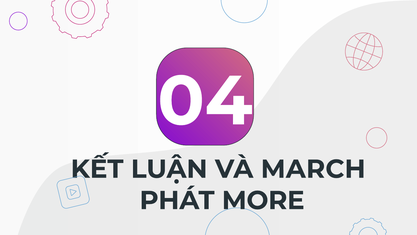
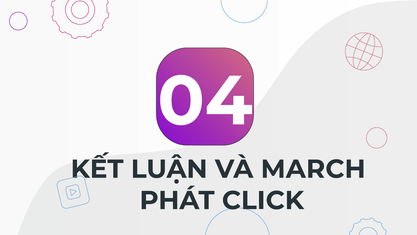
MORE: MORE -> CLICK (263, 200)
